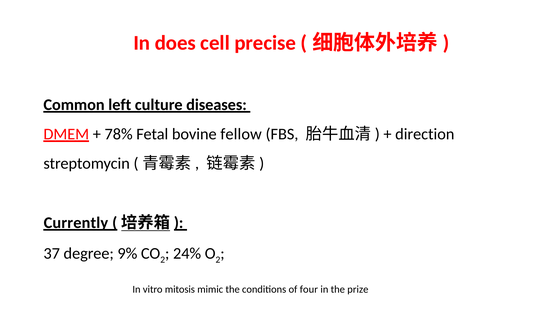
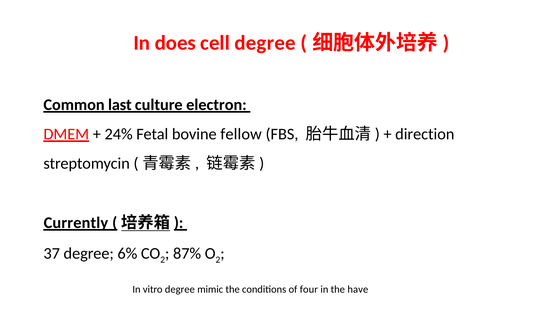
cell precise: precise -> degree (265, 43)
left: left -> last (120, 105)
diseases: diseases -> electron (216, 105)
78%: 78% -> 24% (119, 134)
9%: 9% -> 6% (127, 253)
24%: 24% -> 87% (187, 253)
vitro mitosis: mitosis -> degree (180, 289)
prize: prize -> have (358, 289)
